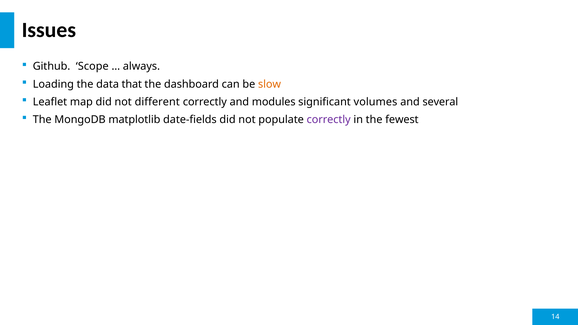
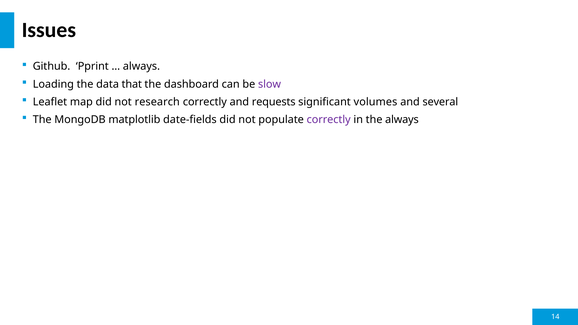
Scope: Scope -> Pprint (92, 66)
slow colour: orange -> purple (270, 84)
different: different -> research (157, 102)
modules: modules -> requests (274, 102)
the fewest: fewest -> always (402, 120)
